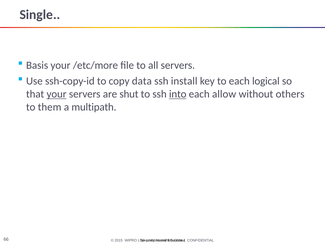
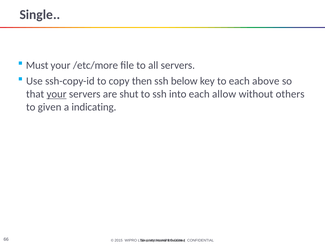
Basis: Basis -> Must (37, 65)
data: data -> then (142, 81)
install: install -> below (184, 81)
logical: logical -> above (266, 81)
into underline: present -> none (178, 94)
them: them -> given (50, 107)
multipath: multipath -> indicating (94, 107)
